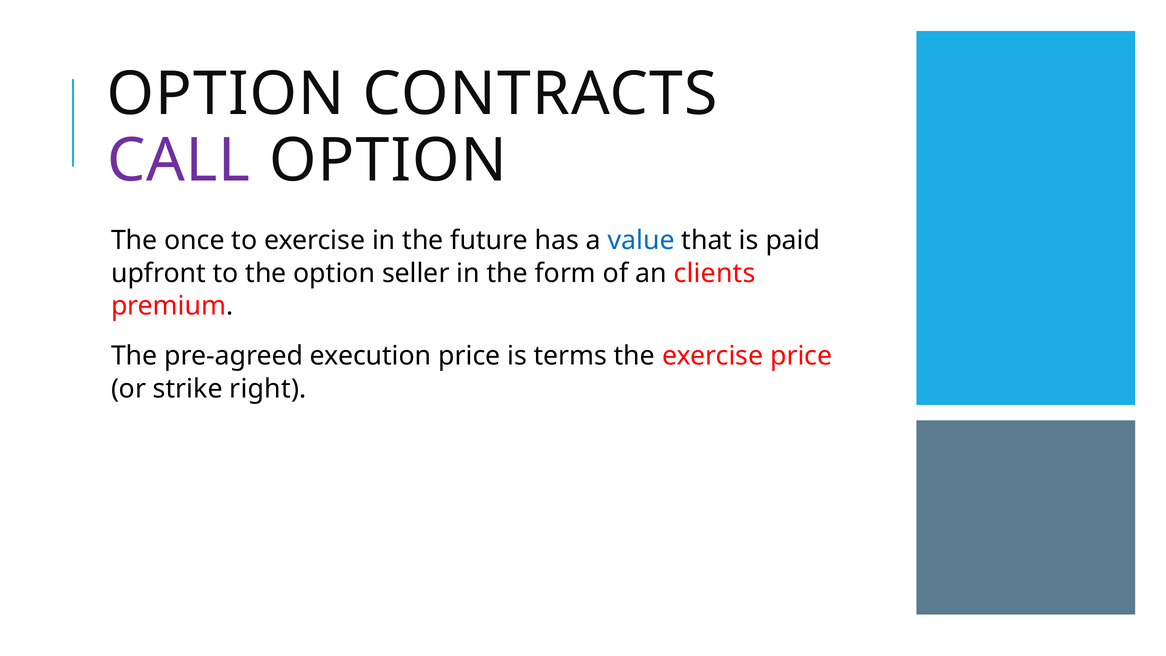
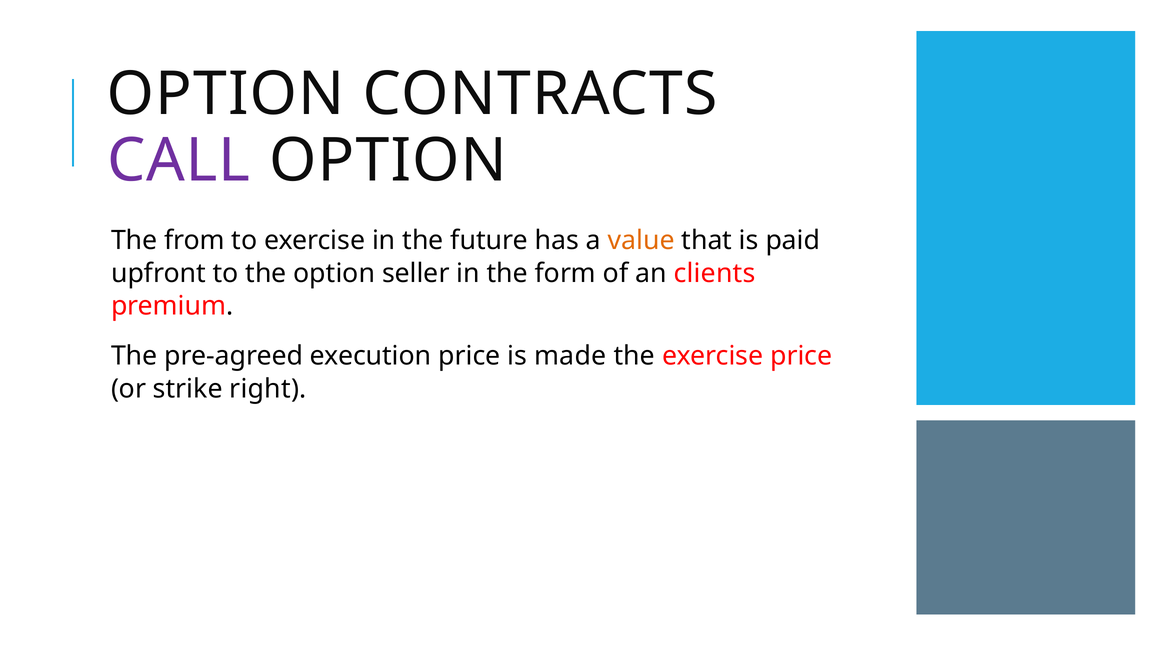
once: once -> from (195, 240)
value colour: blue -> orange (641, 240)
terms: terms -> made (570, 356)
